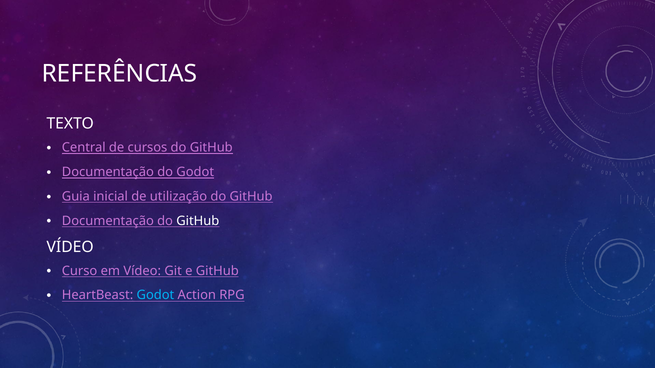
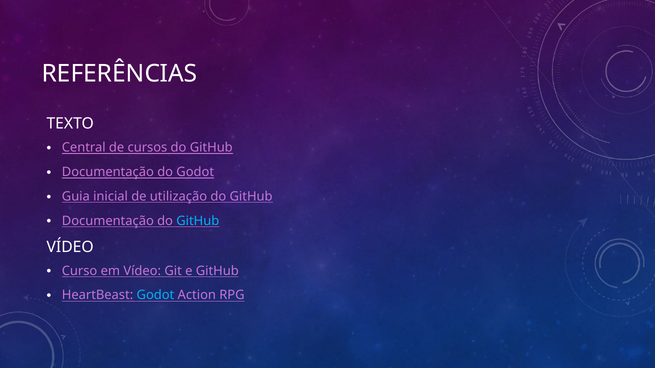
GitHub colour: white -> light blue (198, 221)
